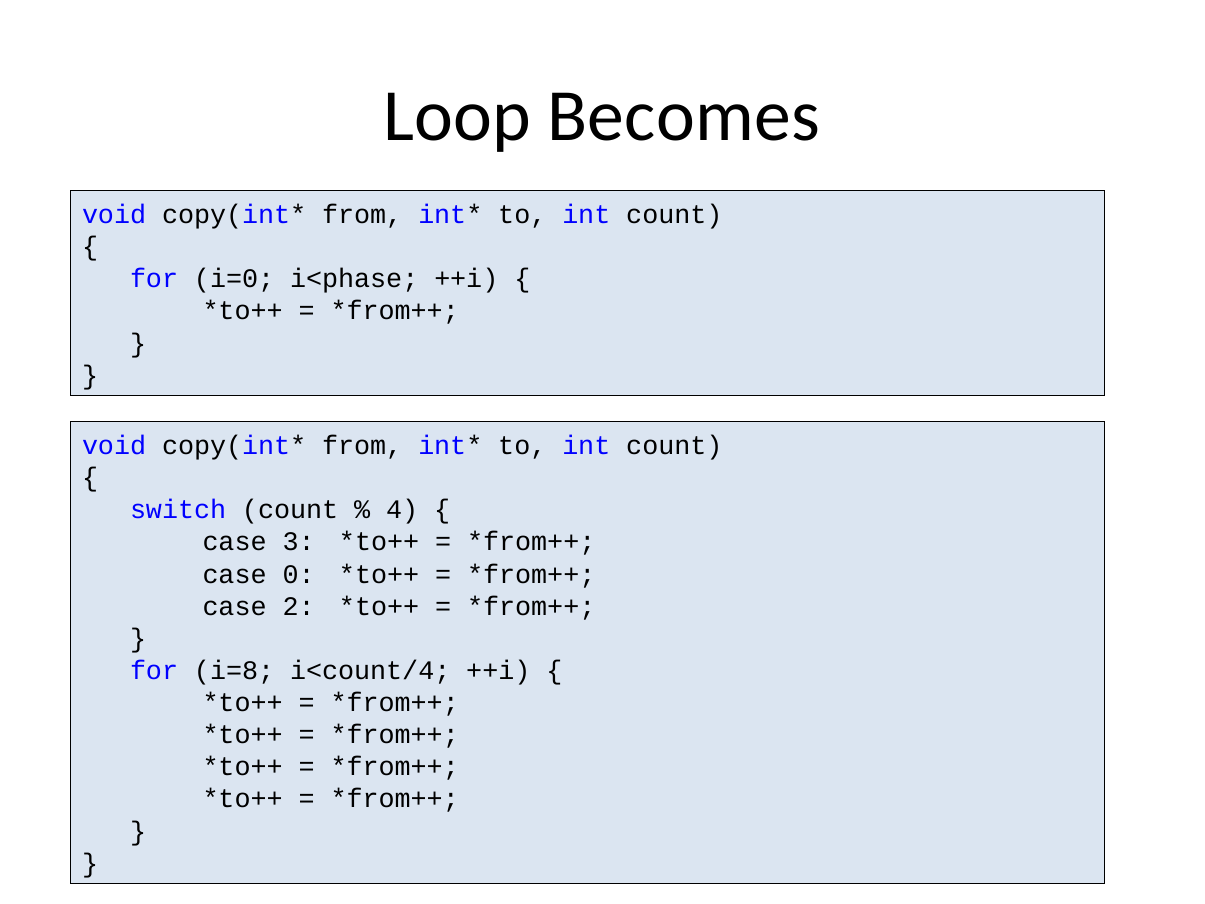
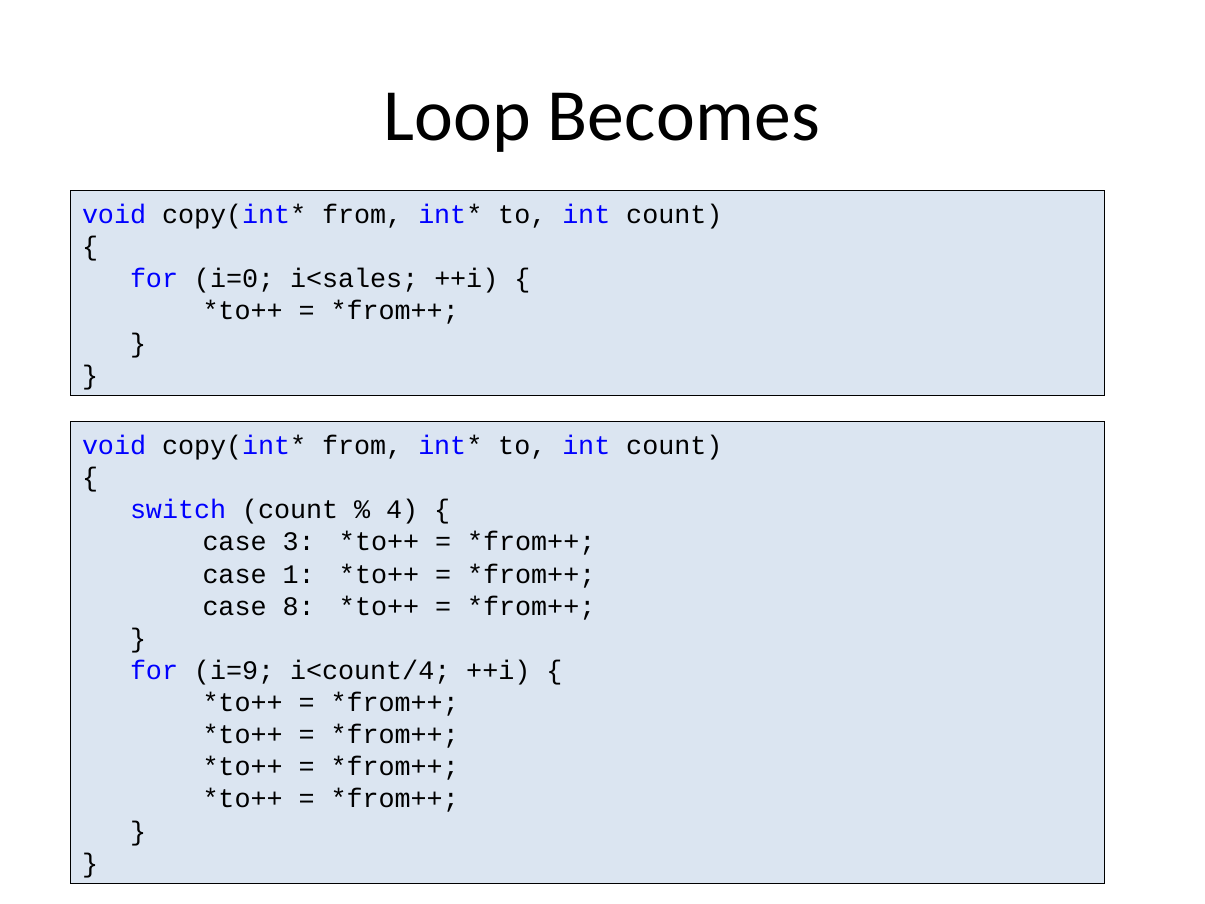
i<phase: i<phase -> i<sales (354, 279)
0: 0 -> 1 (299, 574)
2: 2 -> 8 (299, 606)
i=8: i=8 -> i=9 (234, 670)
